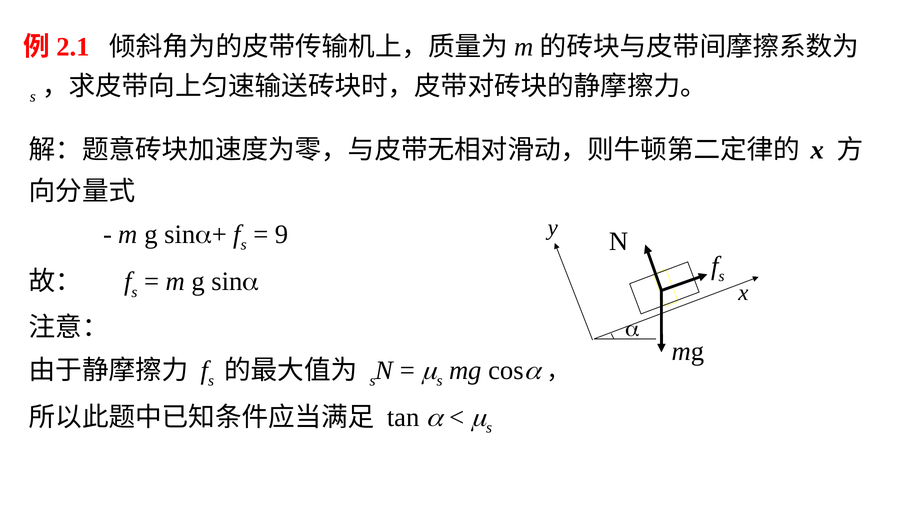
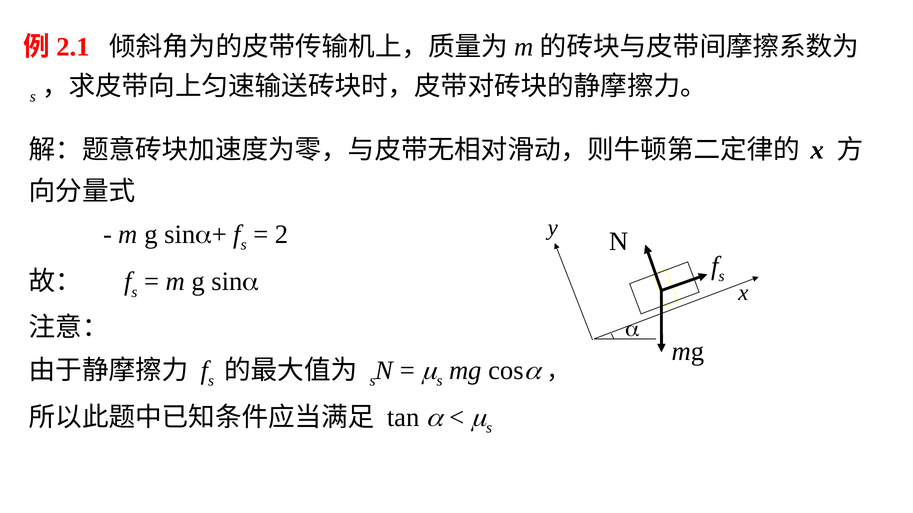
9: 9 -> 2 (282, 235)
